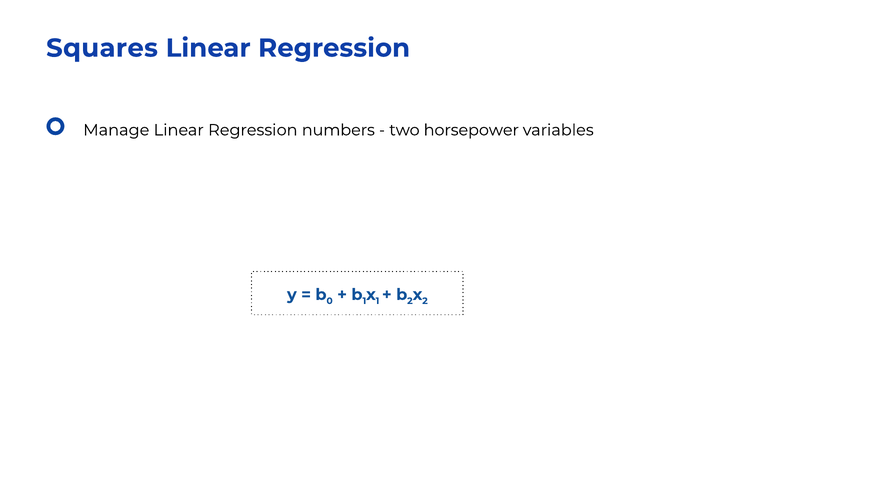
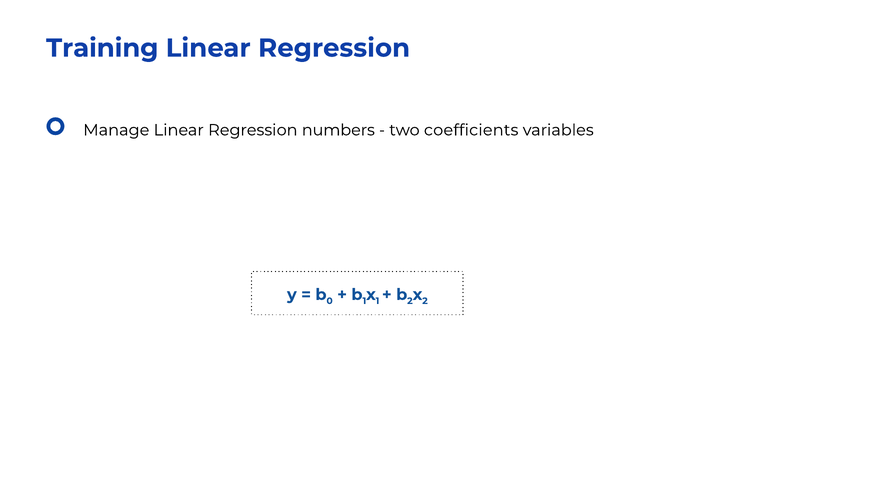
Squares: Squares -> Training (102, 48)
horsepower: horsepower -> coefficients (471, 130)
